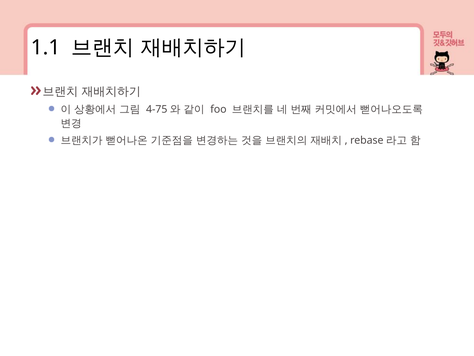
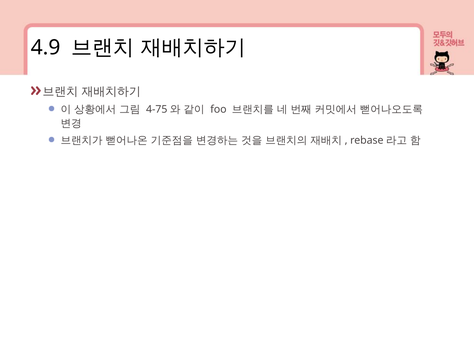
1.1: 1.1 -> 4.9 (46, 47)
